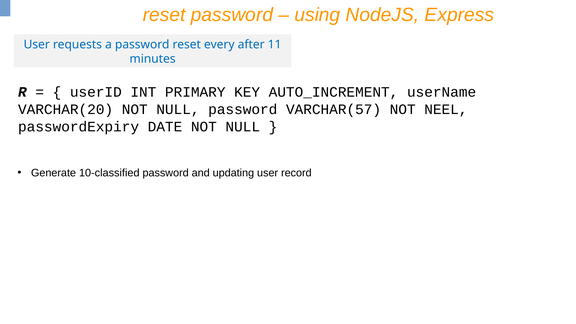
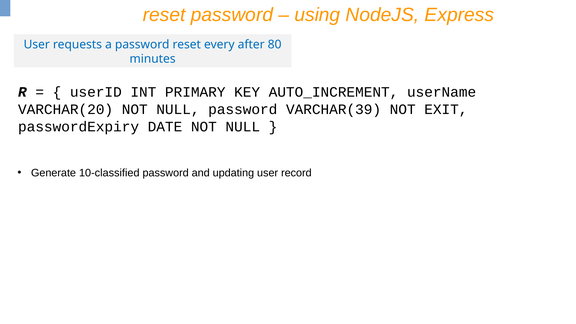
11: 11 -> 80 (275, 44)
VARCHAR(57: VARCHAR(57 -> VARCHAR(39 (334, 109)
NEEL: NEEL -> EXIT (446, 109)
